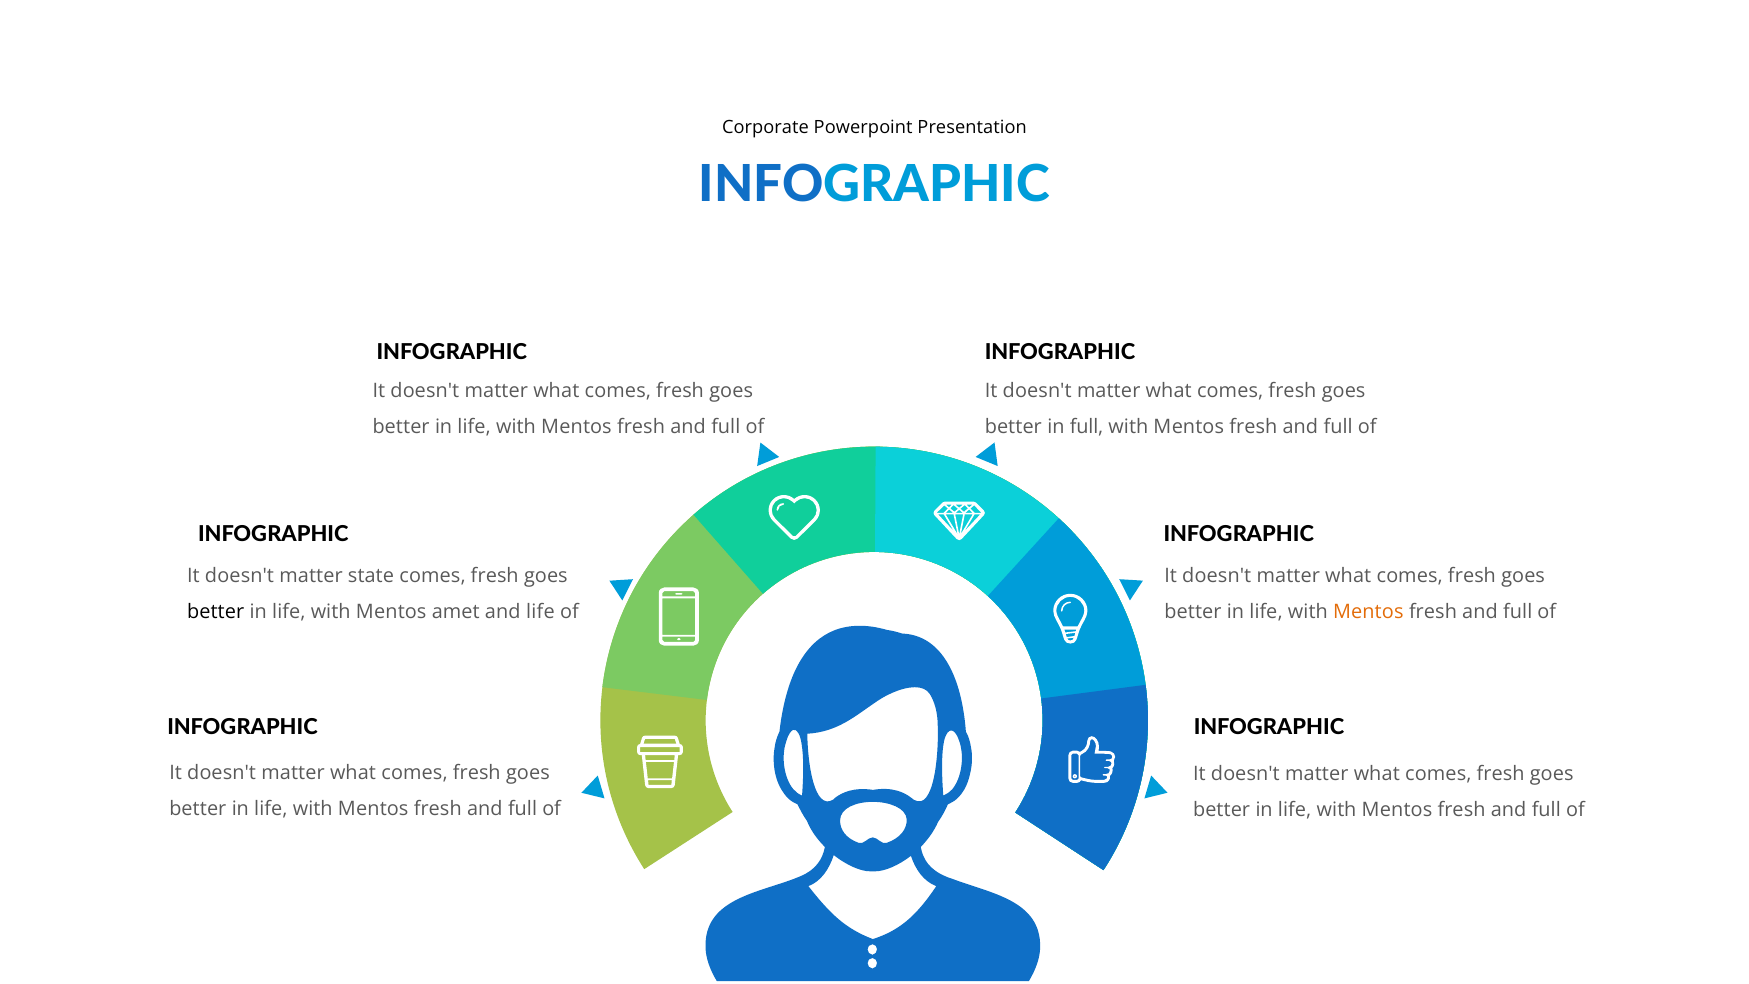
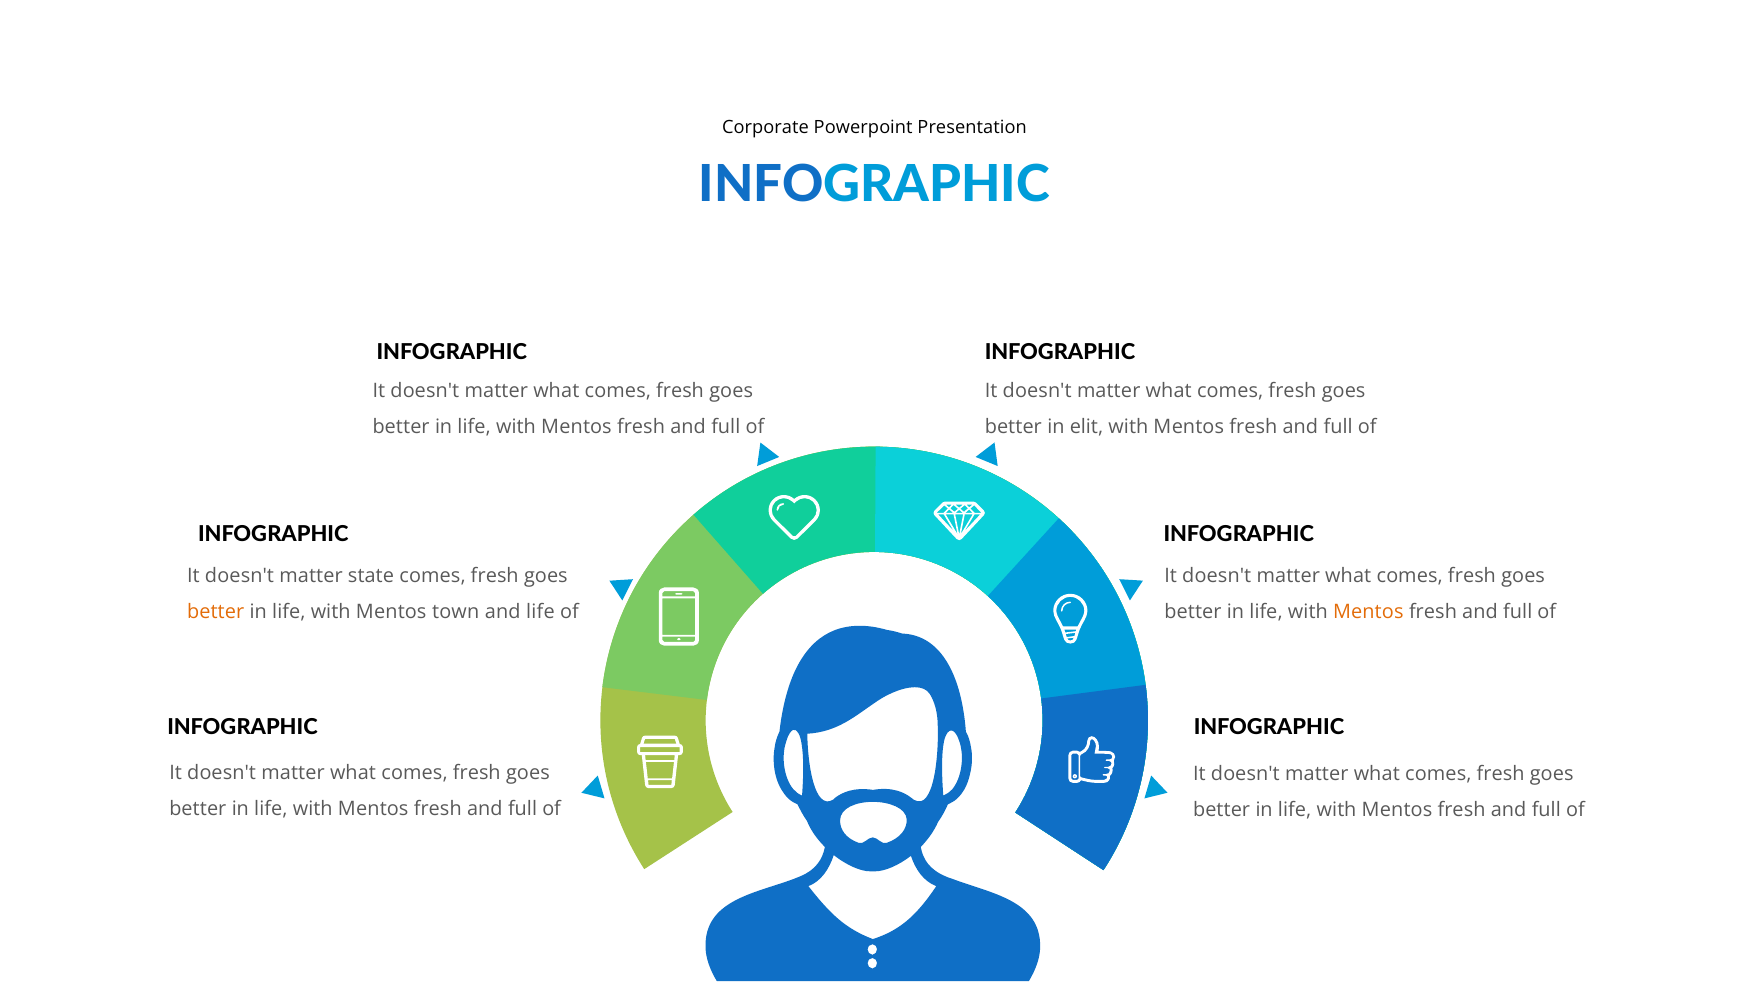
in full: full -> elit (1086, 427)
better colour: black -> orange (216, 612)
amet: amet -> town (456, 612)
